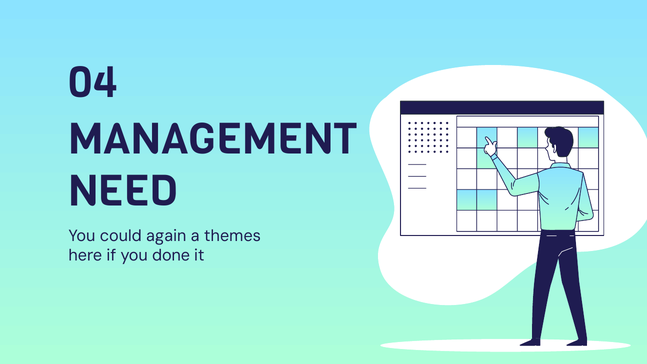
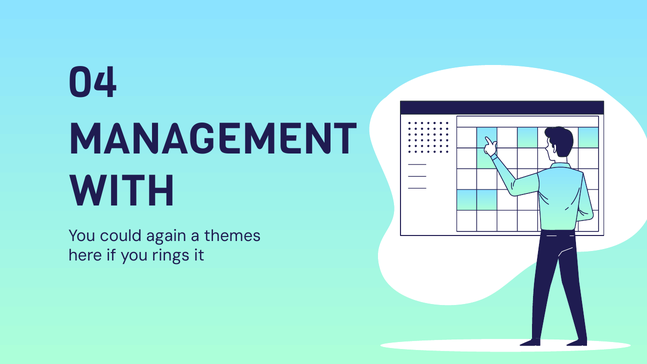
NEED: NEED -> WITH (122, 191)
done: done -> rings (171, 255)
